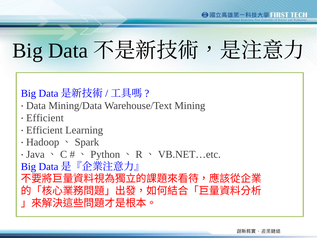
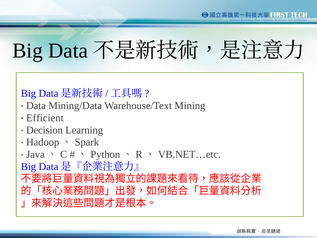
Efficient: Efficient -> Decision (44, 130)
